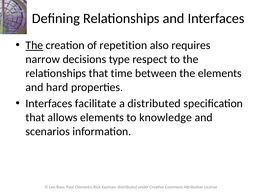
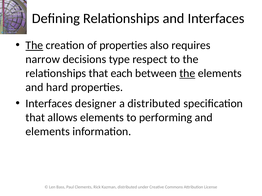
of repetition: repetition -> properties (123, 45)
time: time -> each (122, 73)
the underline: none -> present (187, 73)
facilitate: facilitate -> designer (96, 104)
knowledge: knowledge -> performing (166, 118)
scenarios: scenarios -> elements (48, 132)
